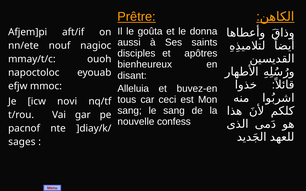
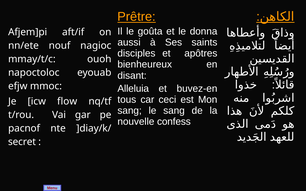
novi: novi -> flow (67, 102)
sages: sages -> secret (22, 142)
